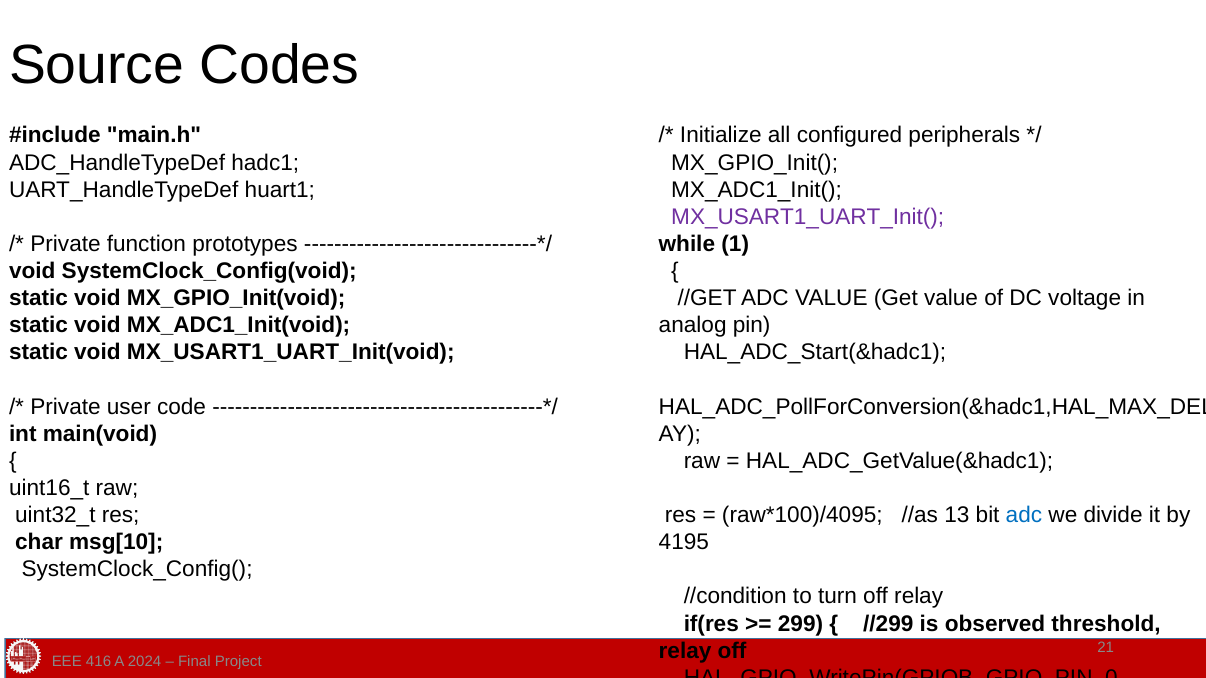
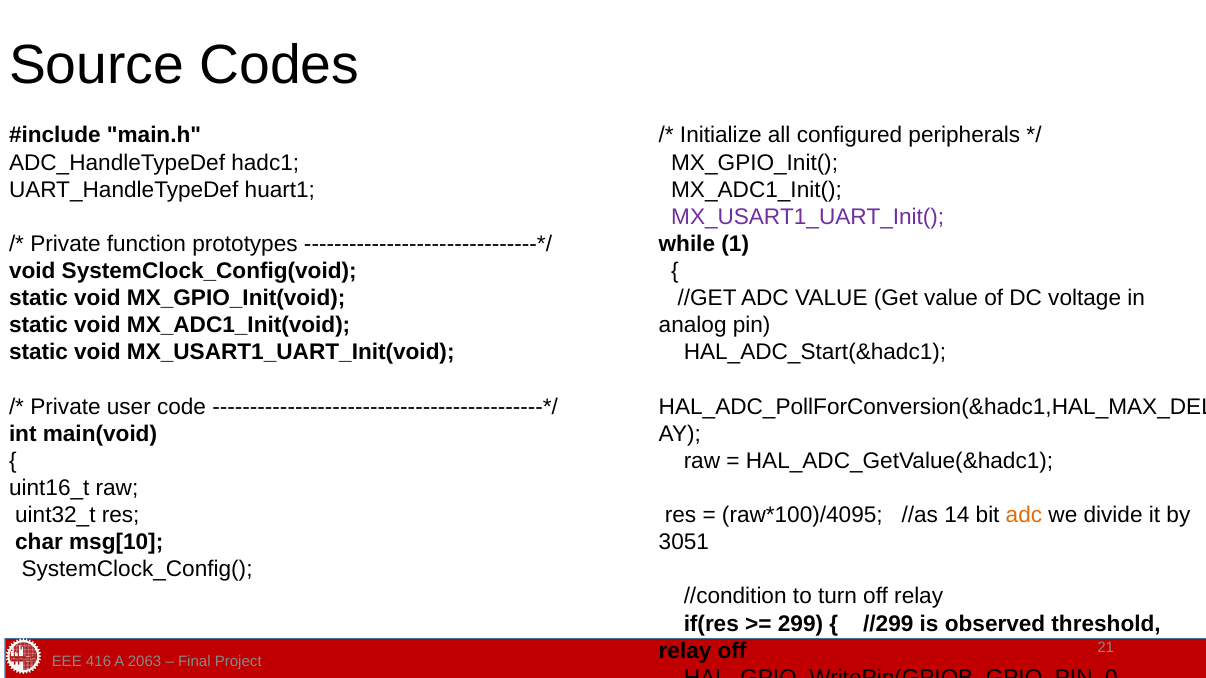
13: 13 -> 14 (957, 515)
adc colour: blue -> orange (1024, 515)
4195: 4195 -> 3051 (684, 543)
2024: 2024 -> 2063 (145, 662)
